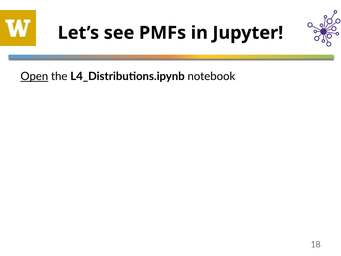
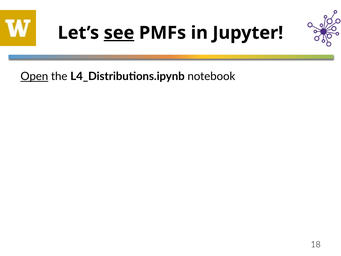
see underline: none -> present (119, 33)
